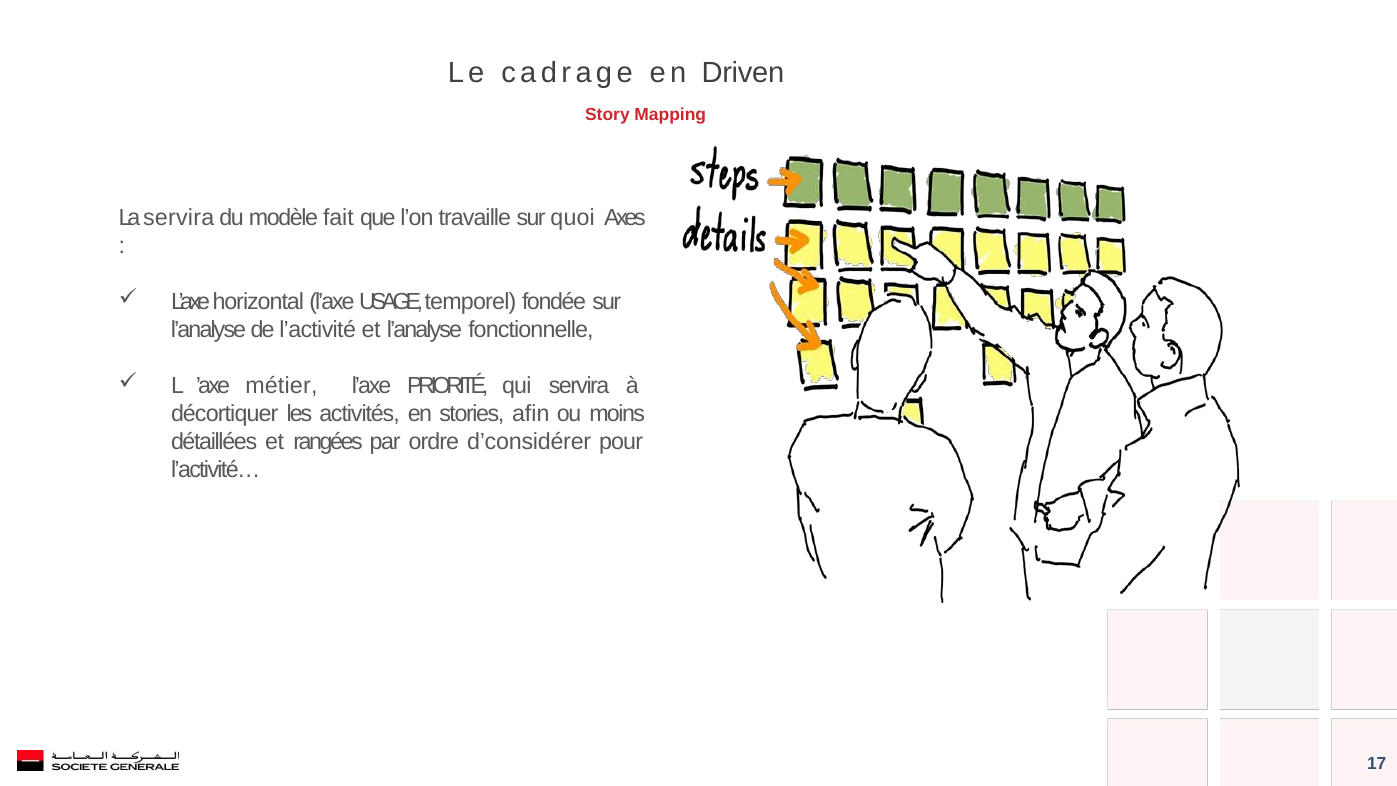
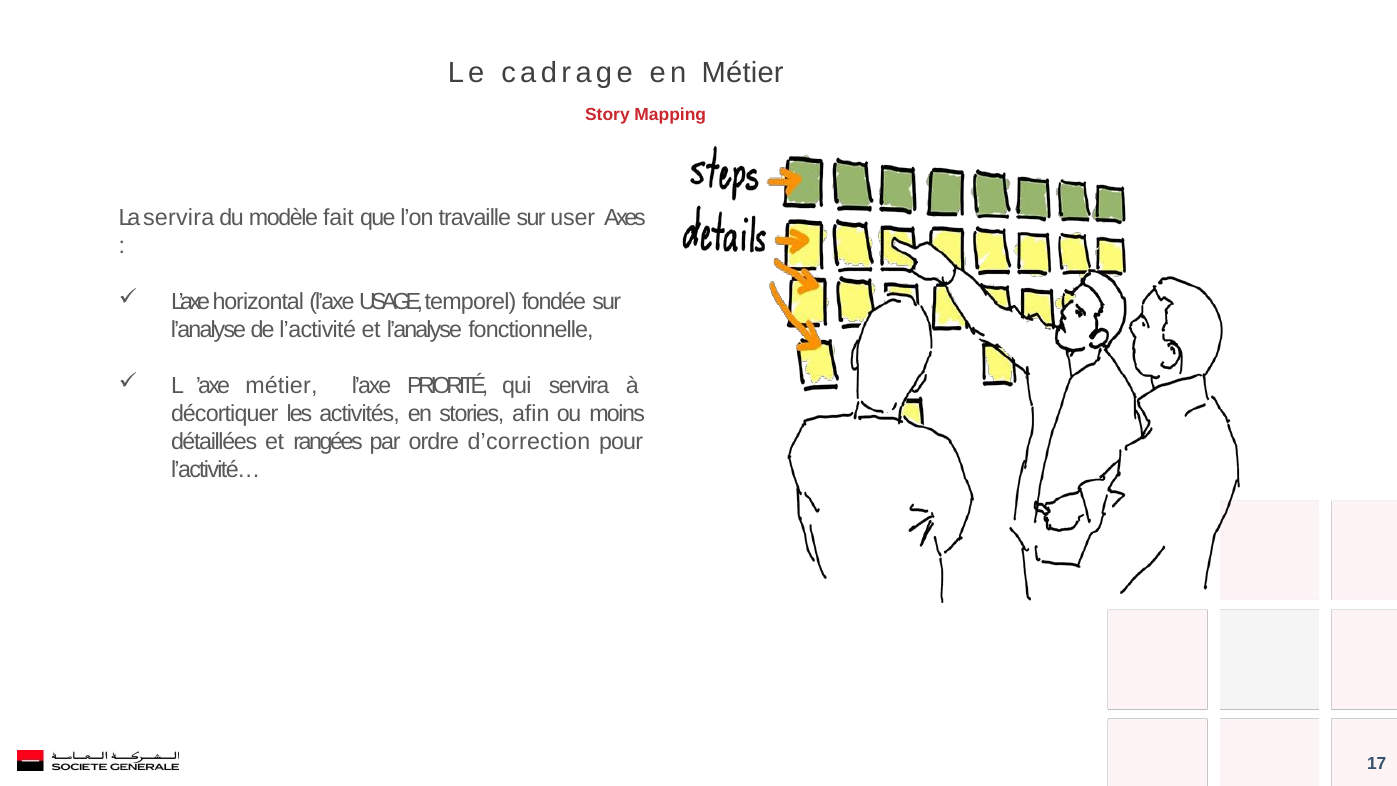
en Driven: Driven -> Métier (743, 73)
quoi: quoi -> user (573, 218)
d’considérer: d’considérer -> d’correction (529, 442)
